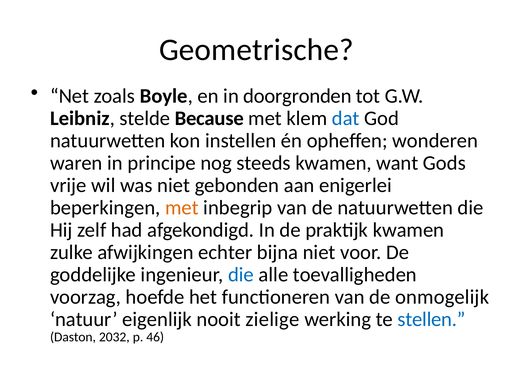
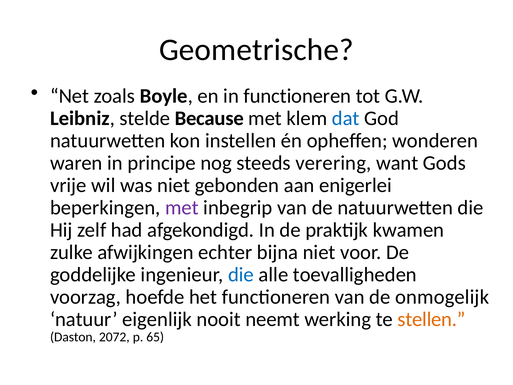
in doorgronden: doorgronden -> functioneren (297, 96)
steeds kwamen: kwamen -> verering (333, 163)
met colour: orange -> purple (182, 208)
zielige: zielige -> neemt (273, 319)
stellen colour: blue -> orange (432, 319)
2032: 2032 -> 2072 (114, 337)
46: 46 -> 65 (155, 337)
